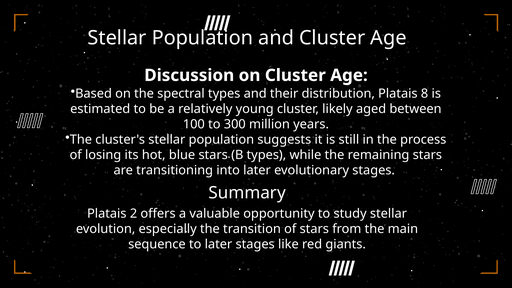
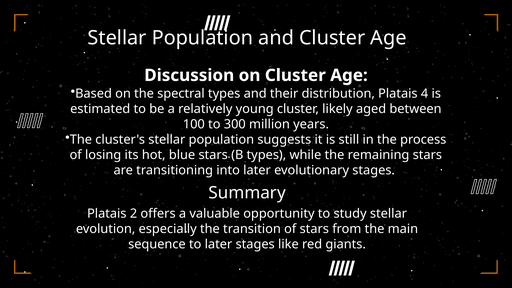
8: 8 -> 4 (425, 94)
